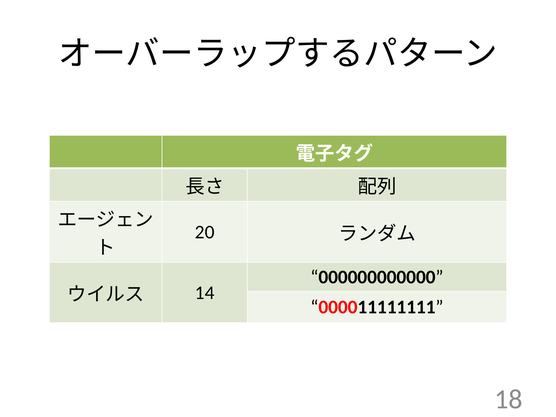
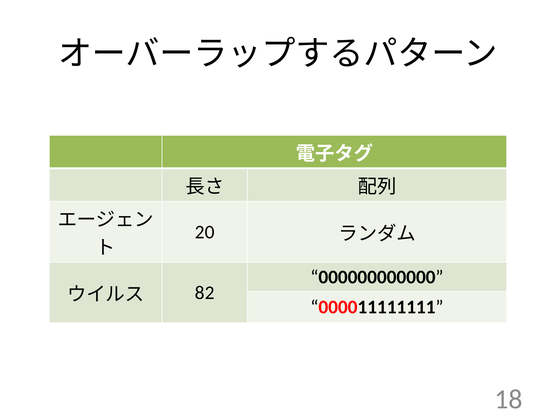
14: 14 -> 82 (205, 293)
